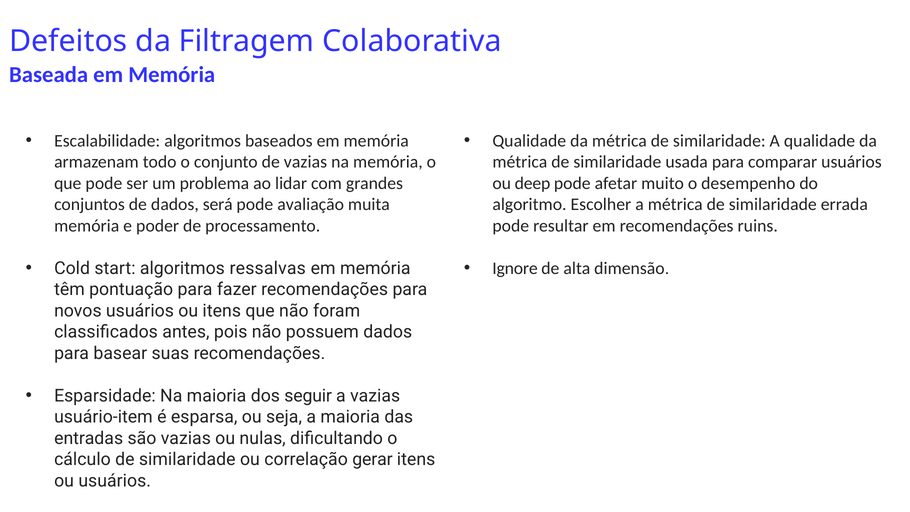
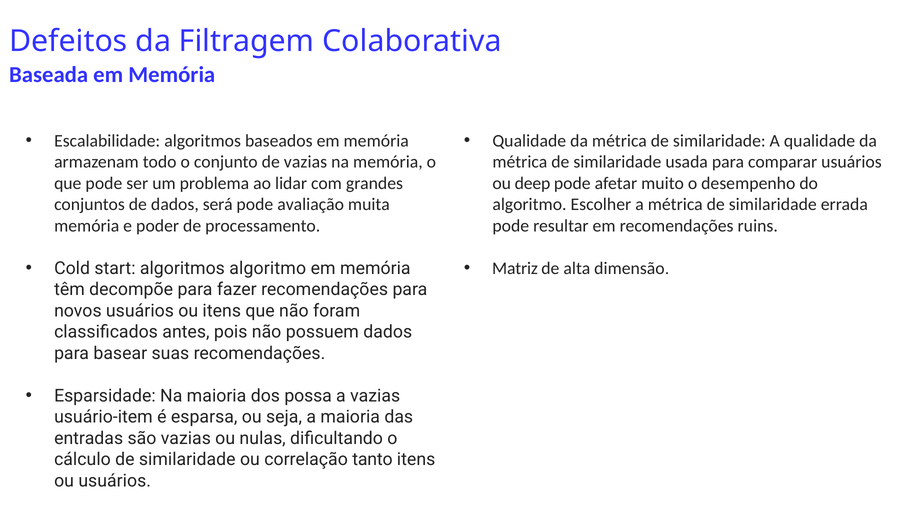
algoritmos ressalvas: ressalvas -> algoritmo (268, 268)
Ignore: Ignore -> Matriz (515, 268)
pontuação: pontuação -> decompõe (131, 290)
seguir: seguir -> possa (308, 396)
gerar: gerar -> tanto (372, 459)
